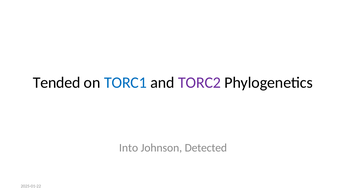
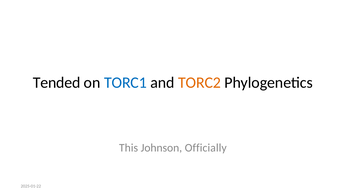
TORC2 colour: purple -> orange (200, 82)
Into: Into -> This (129, 147)
Detected: Detected -> Officially (206, 147)
